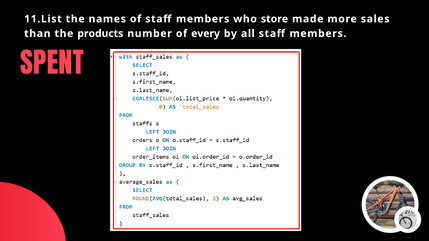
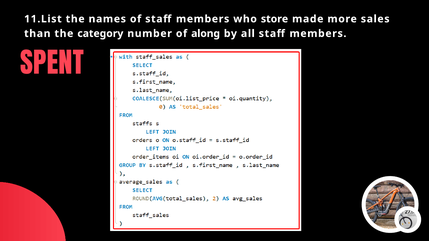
products: products -> category (100, 34)
every: every -> along (206, 34)
